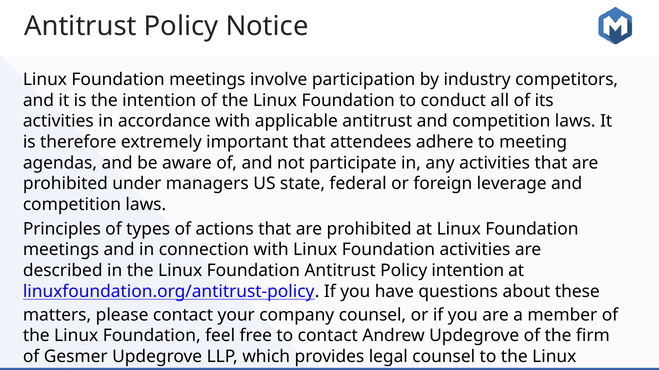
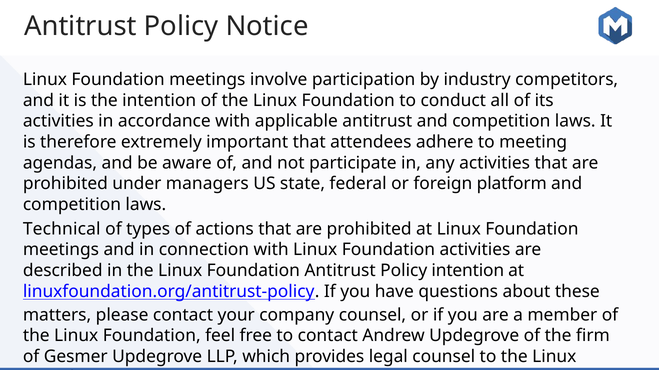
leverage: leverage -> platform (512, 184)
Principles: Principles -> Technical (62, 229)
